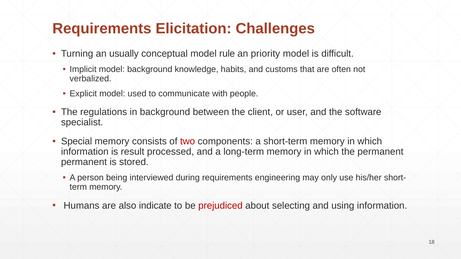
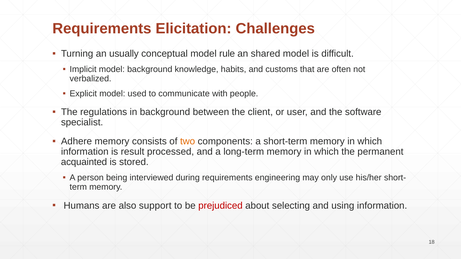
priority: priority -> shared (266, 54)
Special: Special -> Adhere (76, 142)
two colour: red -> orange (188, 142)
permanent: permanent -> acquainted (84, 162)
indicate: indicate -> support (155, 206)
